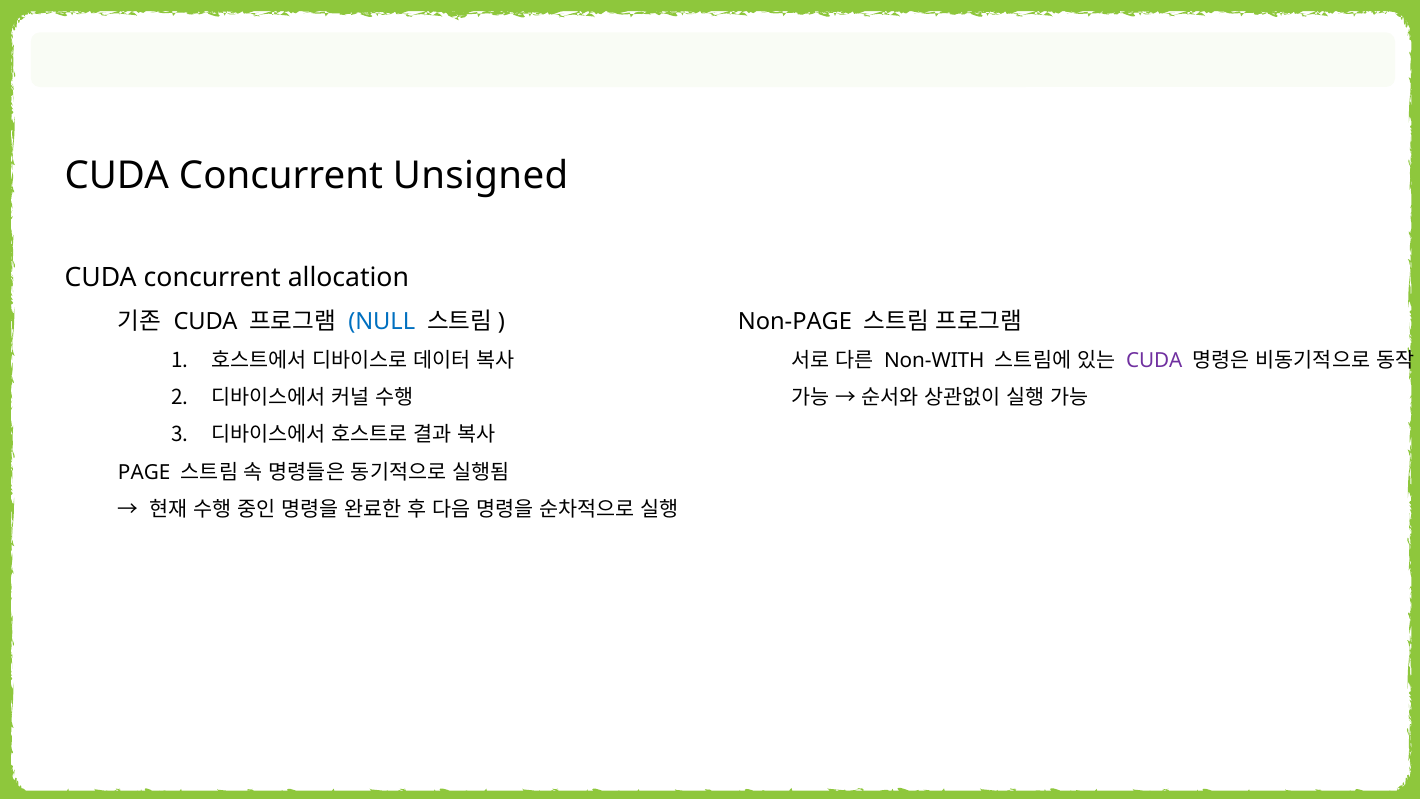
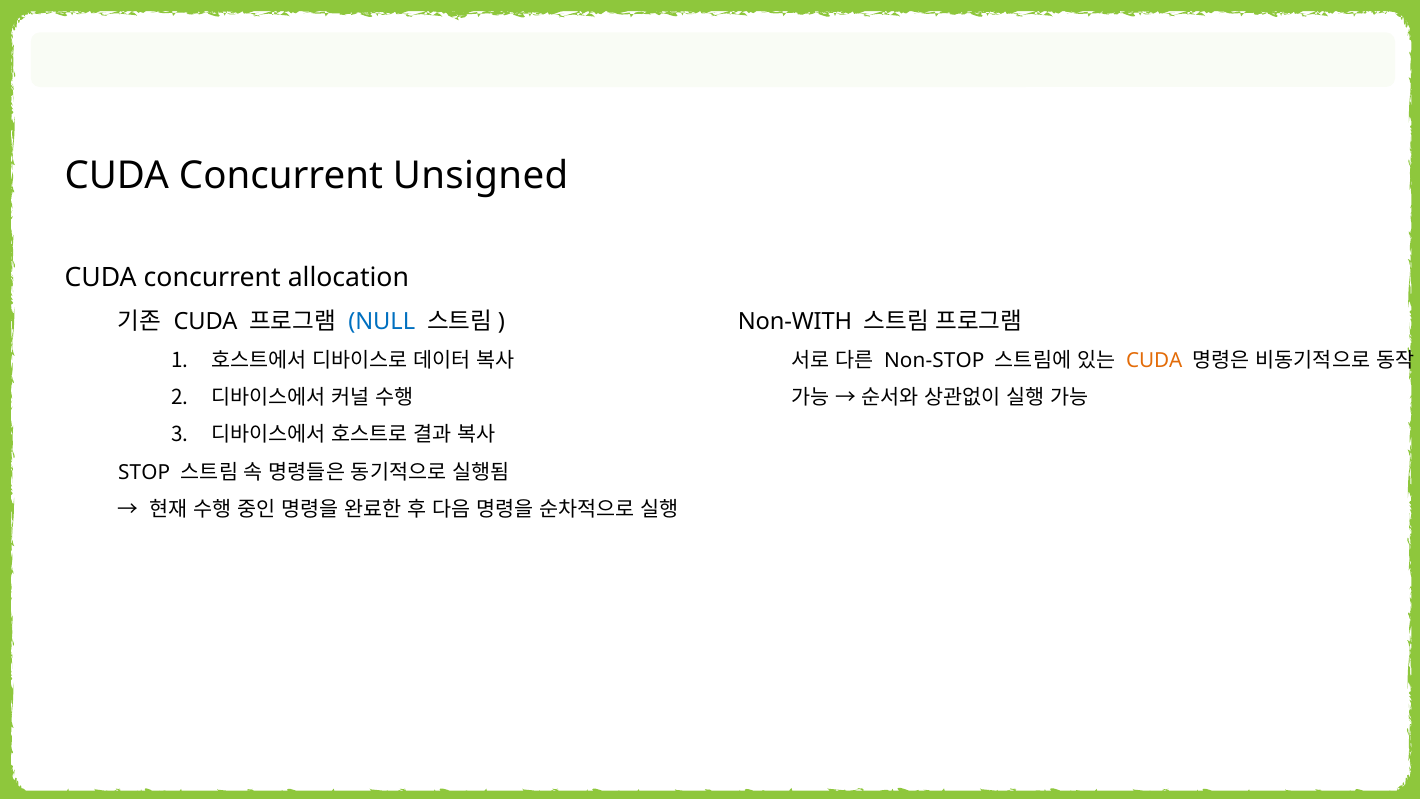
Non-PAGE: Non-PAGE -> Non-WITH (795, 322)
Non-WITH: Non-WITH -> Non-STOP (934, 360)
CUDA colour: purple -> orange (1154, 360)
PAGE: PAGE -> STOP (144, 472)
